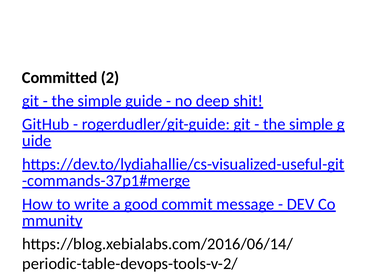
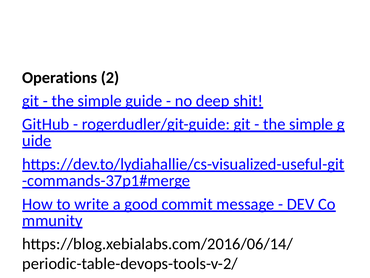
Committed: Committed -> Operations (60, 78)
